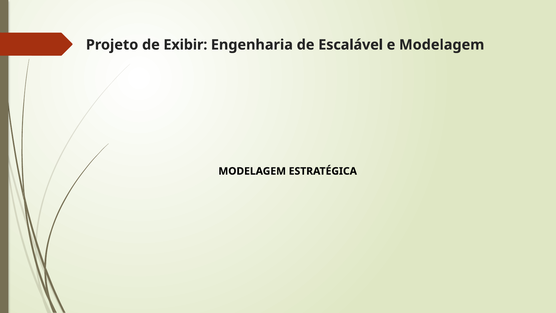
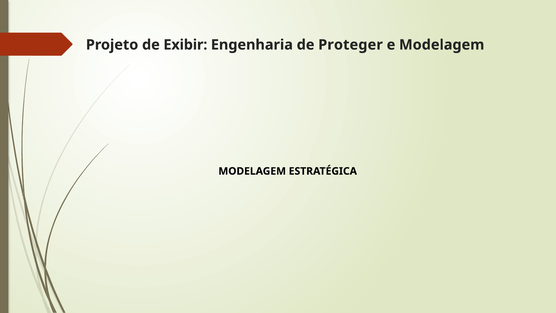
Escalável: Escalável -> Proteger (351, 45)
